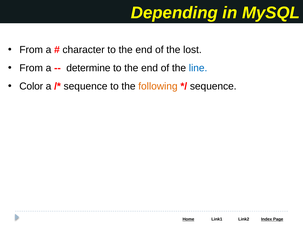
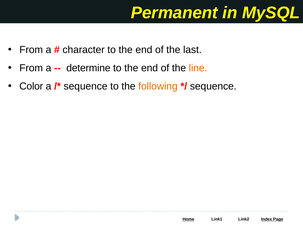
Depending: Depending -> Permanent (174, 13)
lost: lost -> last (192, 50)
line colour: blue -> orange (198, 68)
